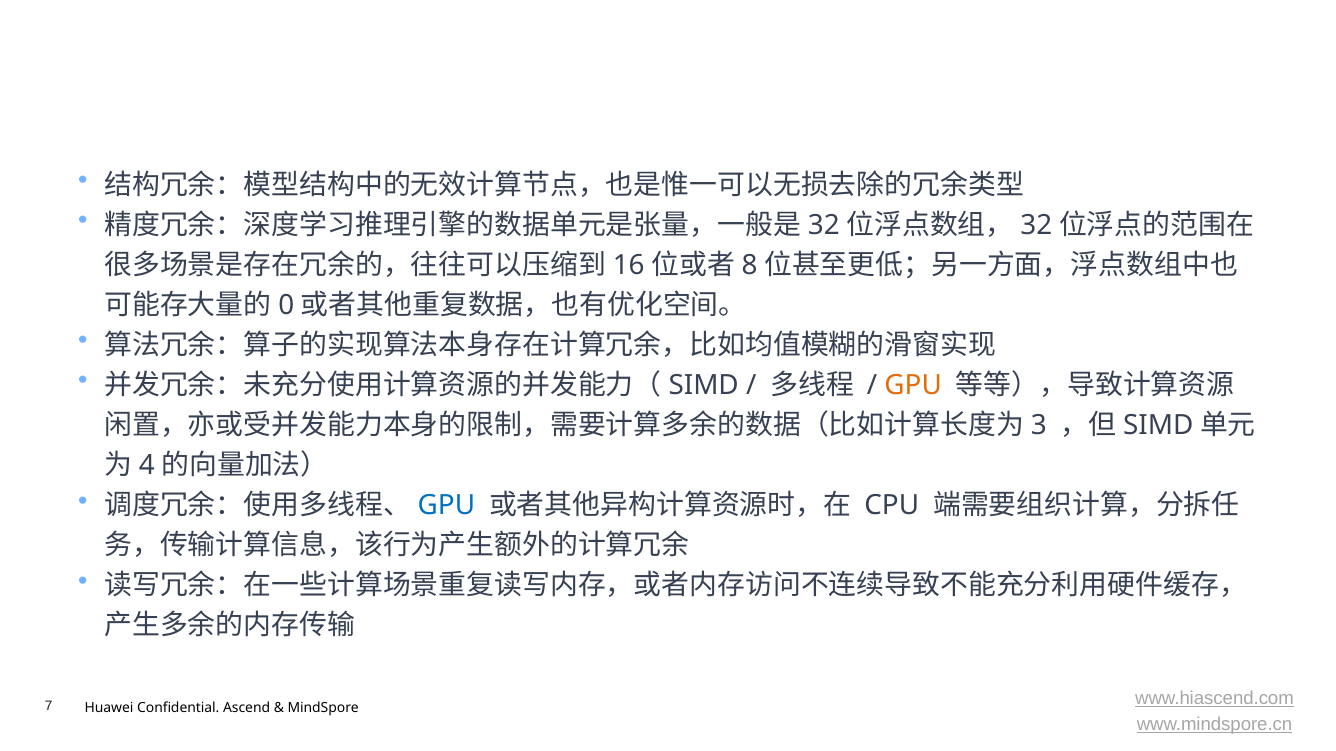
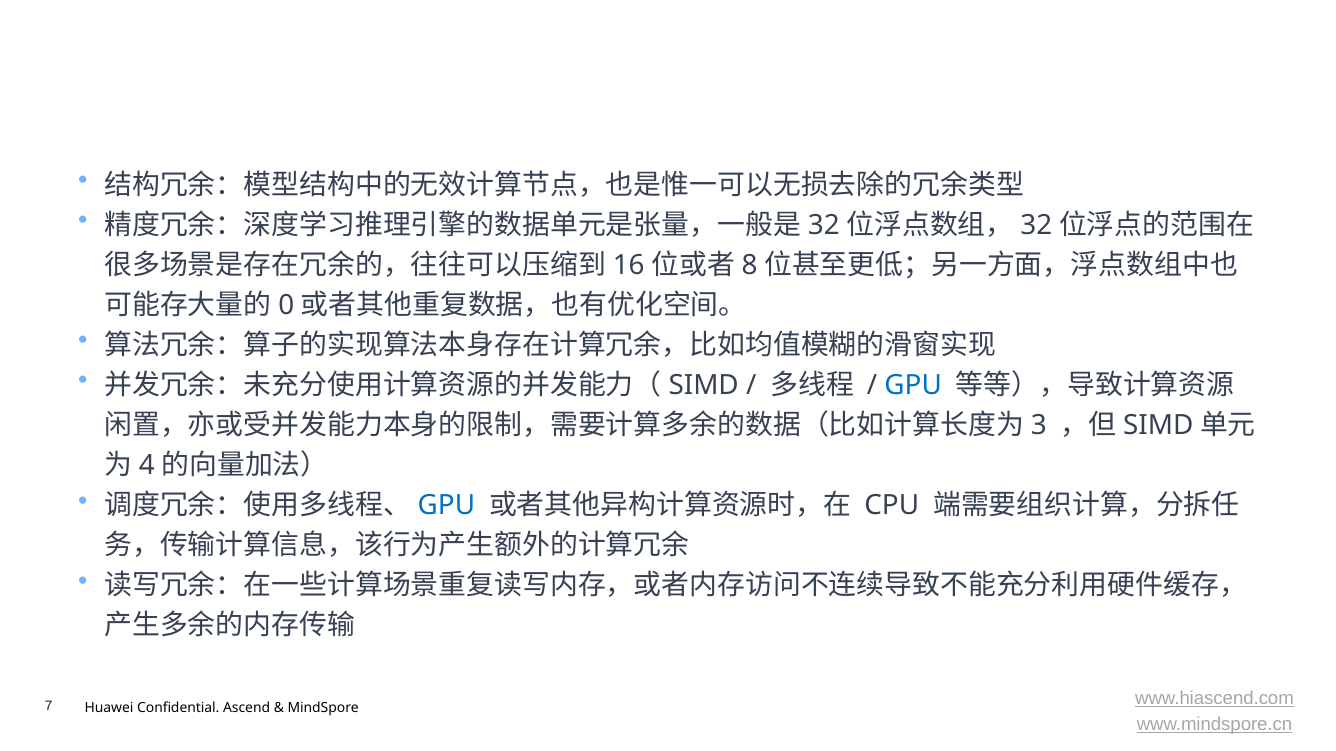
GPU colour: orange -> blue (913, 385)
